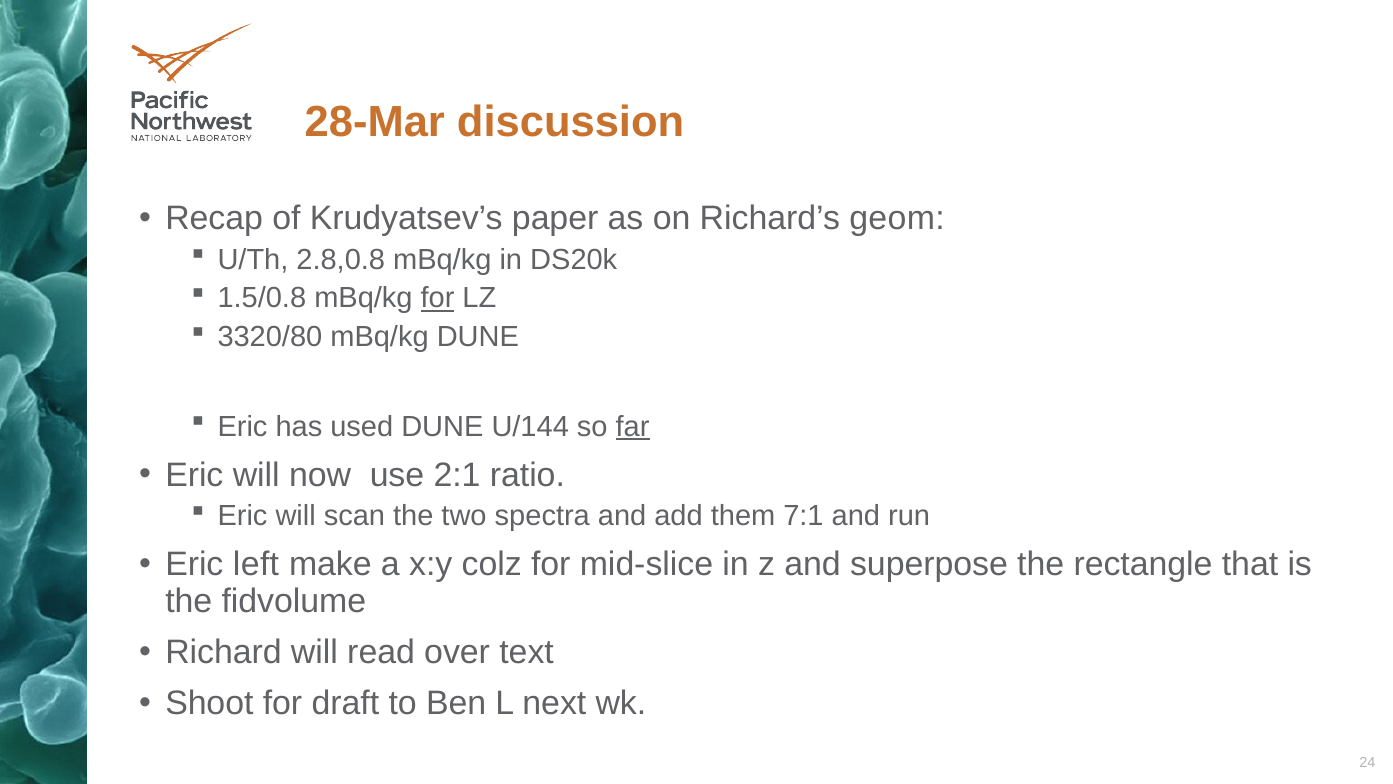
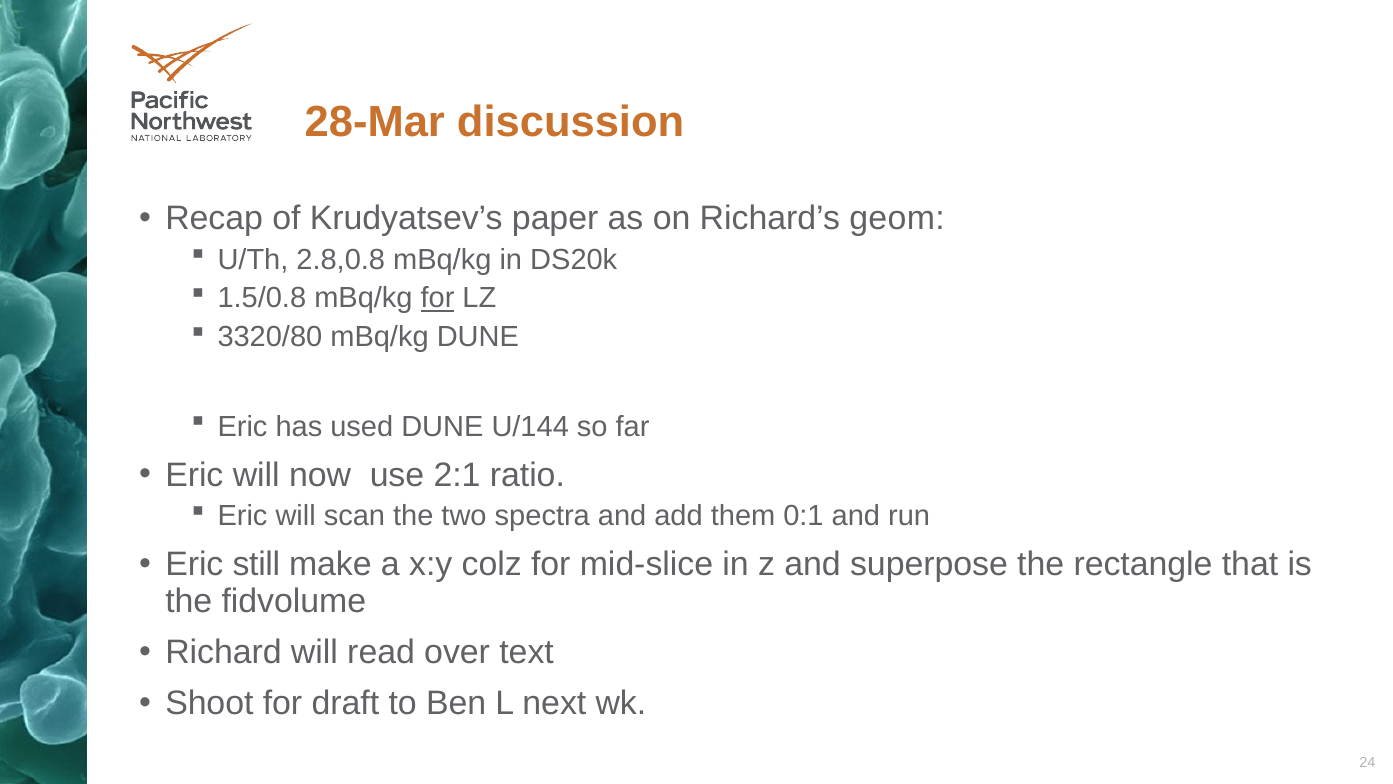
far underline: present -> none (633, 426)
7:1: 7:1 -> 0:1 (803, 516)
left: left -> still (256, 564)
